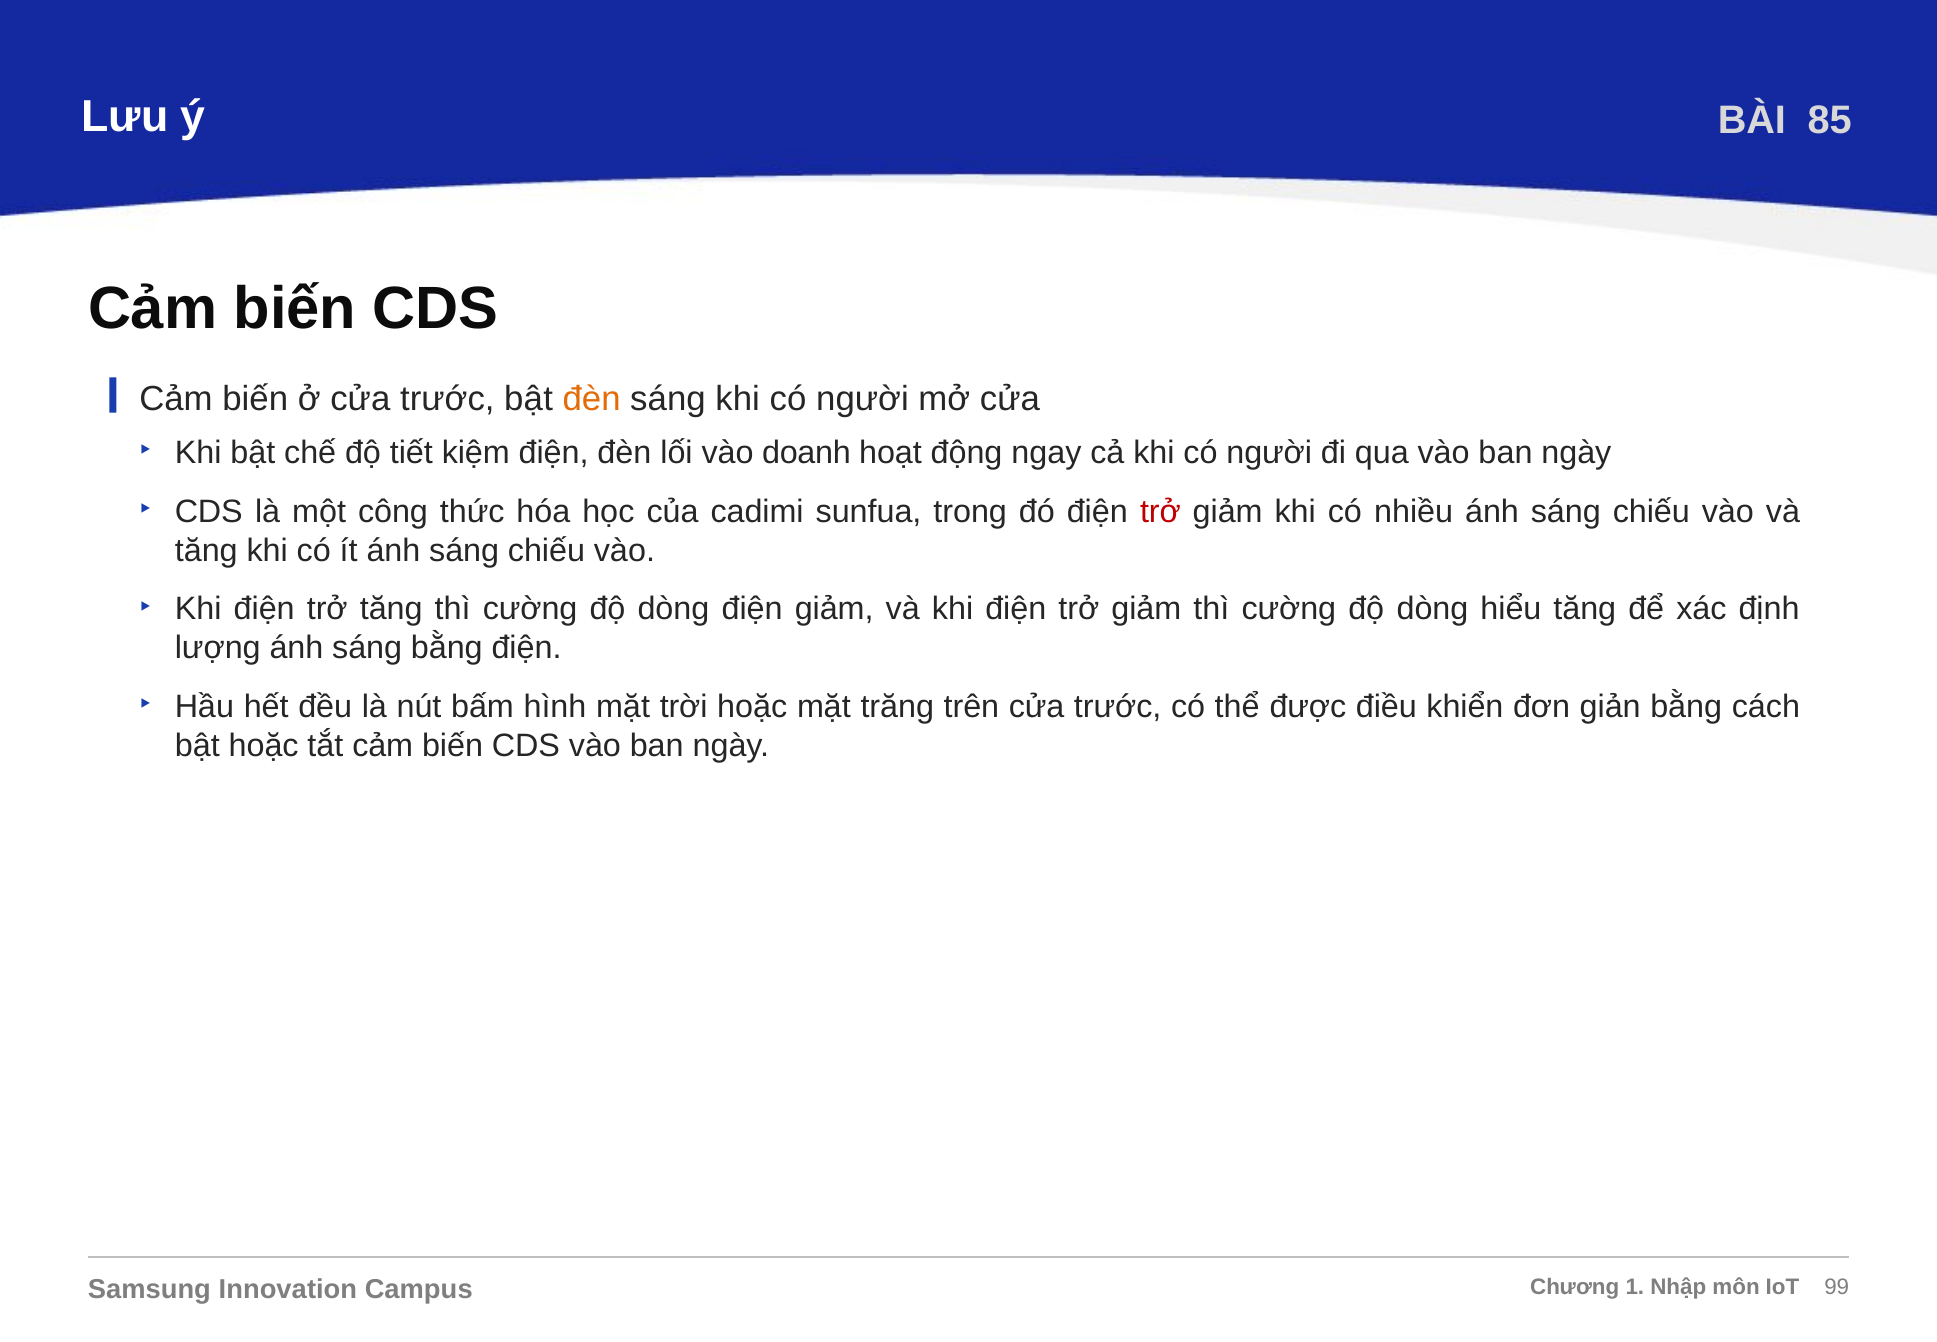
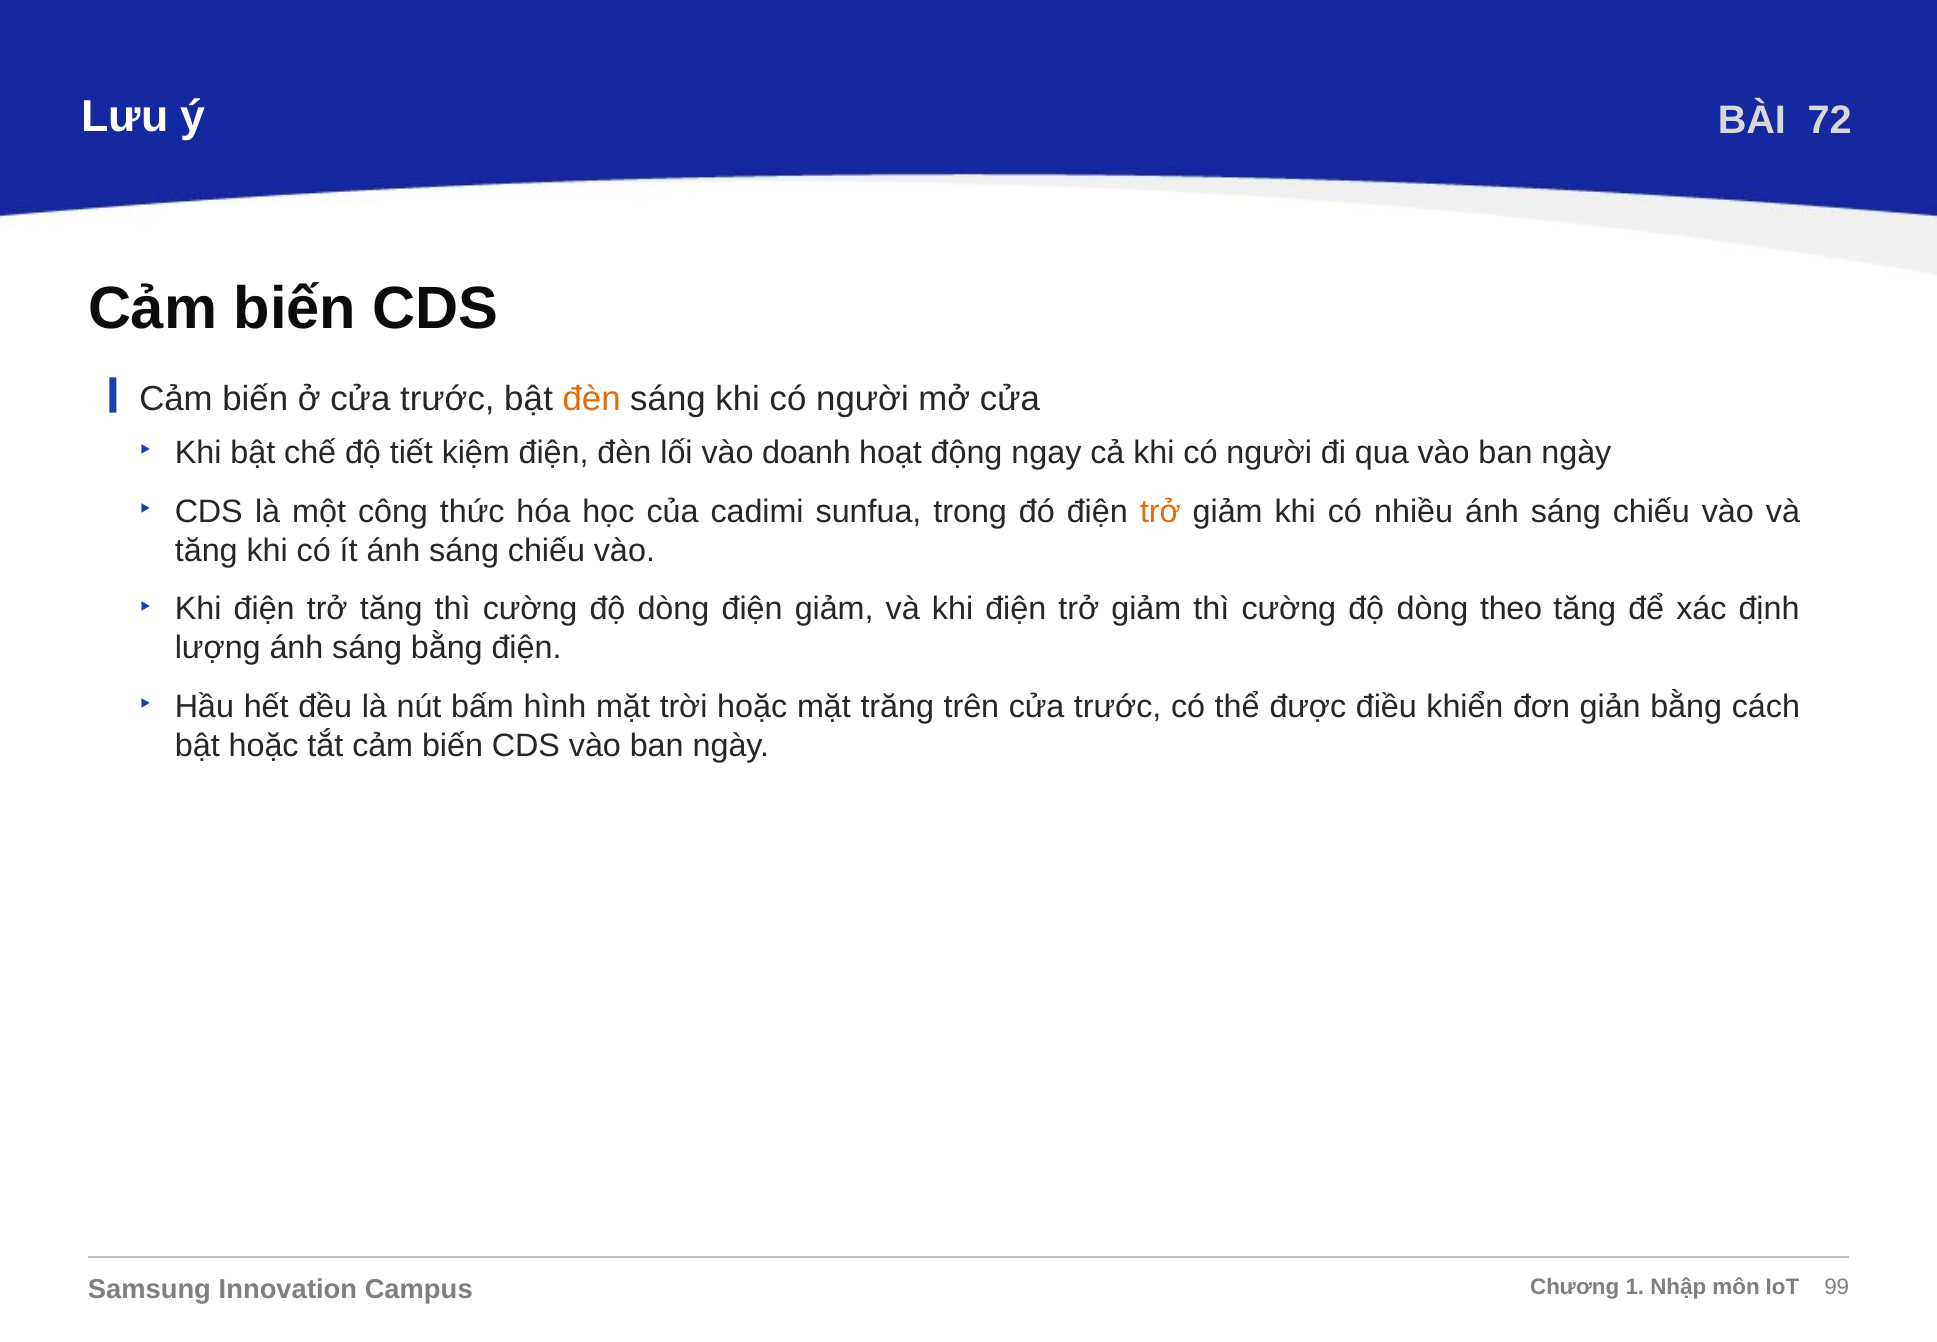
85: 85 -> 72 (1830, 121)
trở colour: red -> orange (1160, 512)
hiểu: hiểu -> theo (1511, 609)
